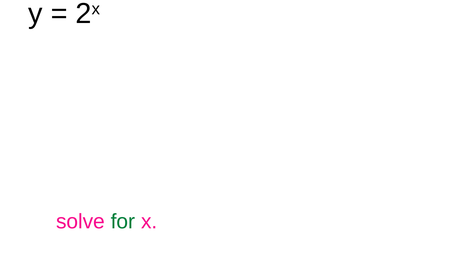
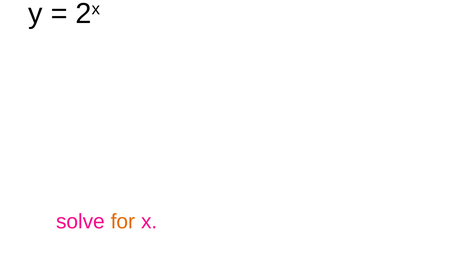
for colour: green -> orange (123, 221)
